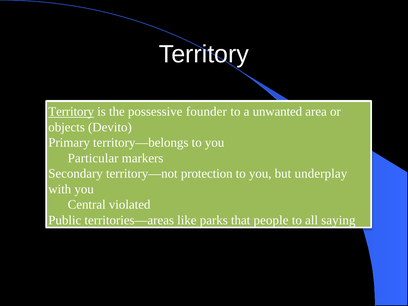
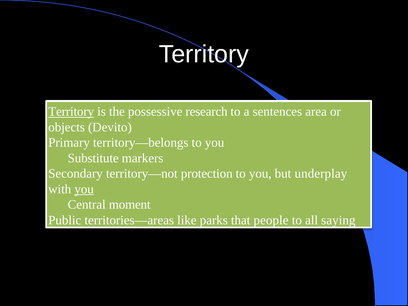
founder: founder -> research (207, 112)
unwanted: unwanted -> sentences (277, 112)
Particular: Particular -> Substitute (93, 158)
you underline: none -> present (84, 189)
violated: violated -> moment (130, 205)
